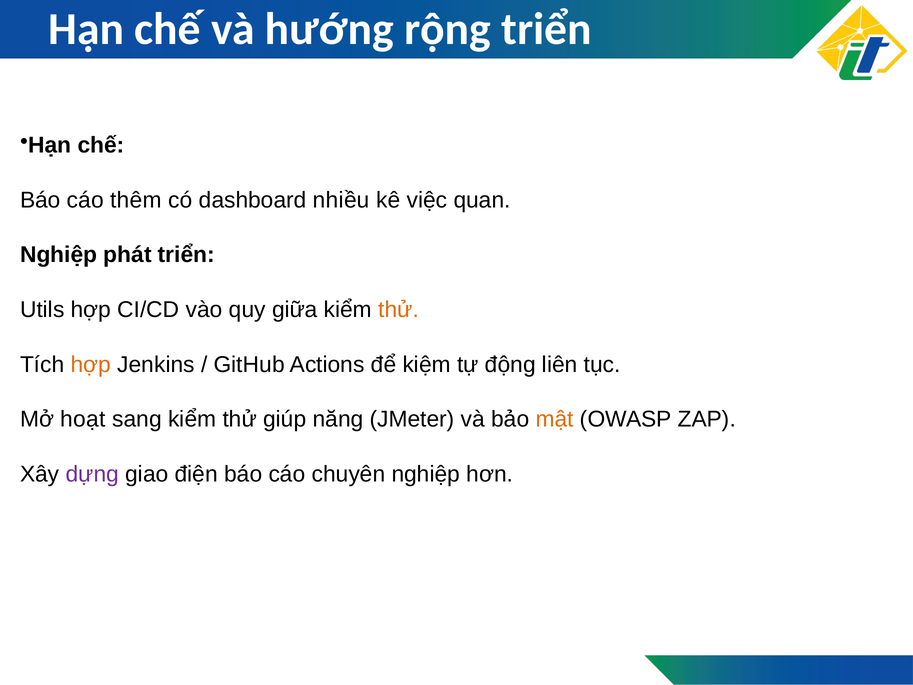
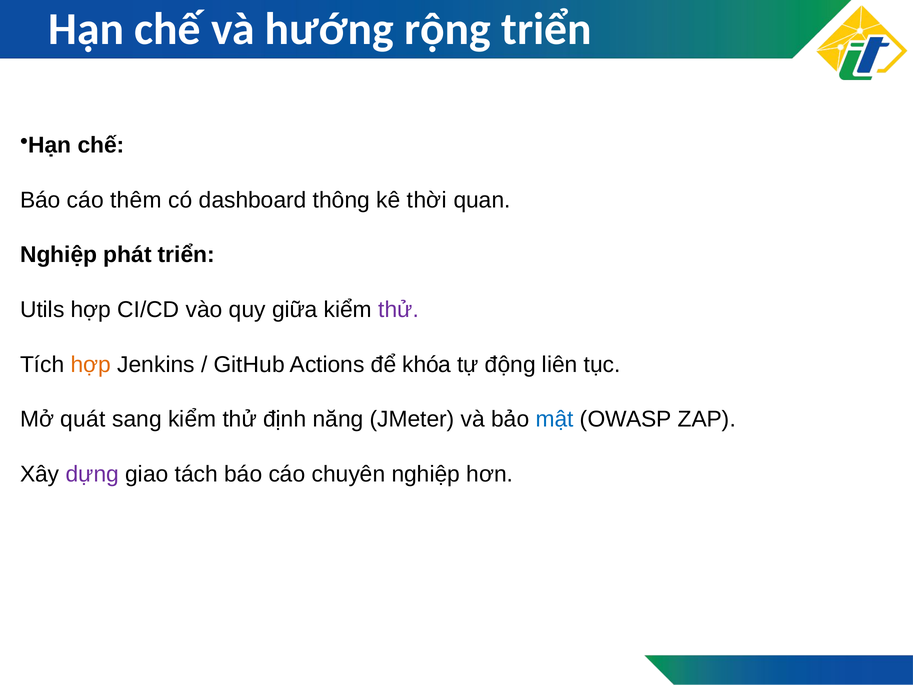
nhiều: nhiều -> thông (341, 200)
việc: việc -> thời (427, 200)
thử colour: orange -> purple (399, 310)
kiệm: kiệm -> khóa (427, 364)
hoạt: hoạt -> quát (83, 419)
giúp: giúp -> định (285, 419)
mật colour: orange -> blue (555, 419)
điện: điện -> tách (196, 474)
